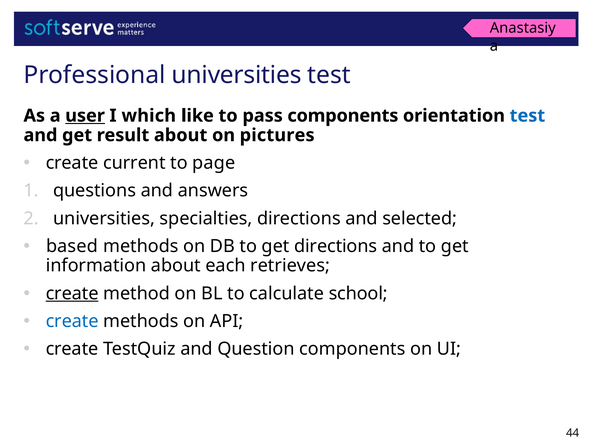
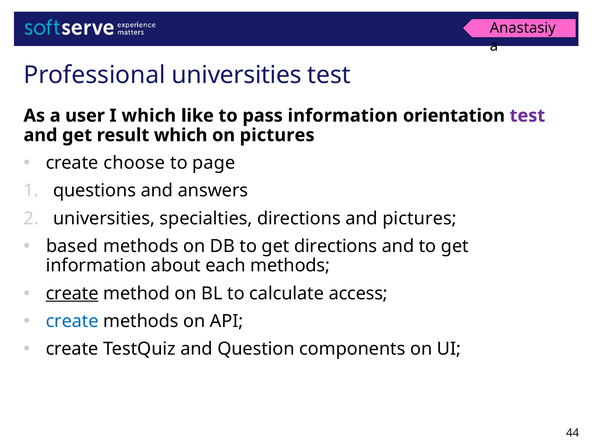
user underline: present -> none (85, 116)
pass components: components -> information (343, 116)
test colour: blue -> purple (527, 116)
result about: about -> which (181, 135)
current: current -> choose (134, 163)
and selected: selected -> pictures (420, 218)
each retrieves: retrieves -> methods (290, 266)
school: school -> access (358, 293)
